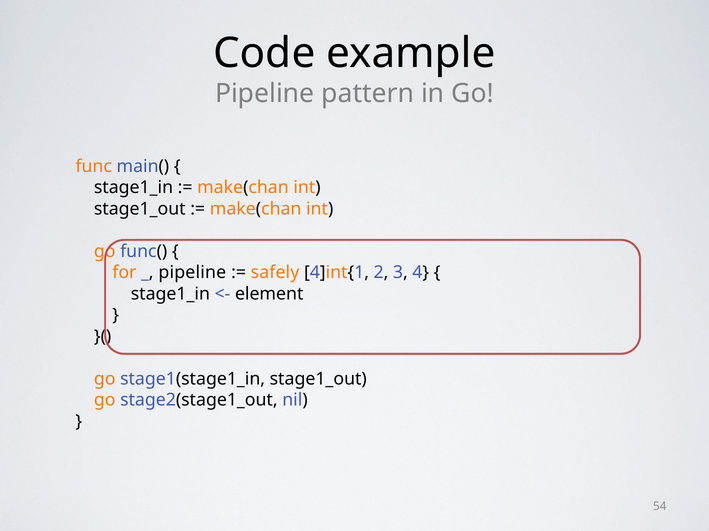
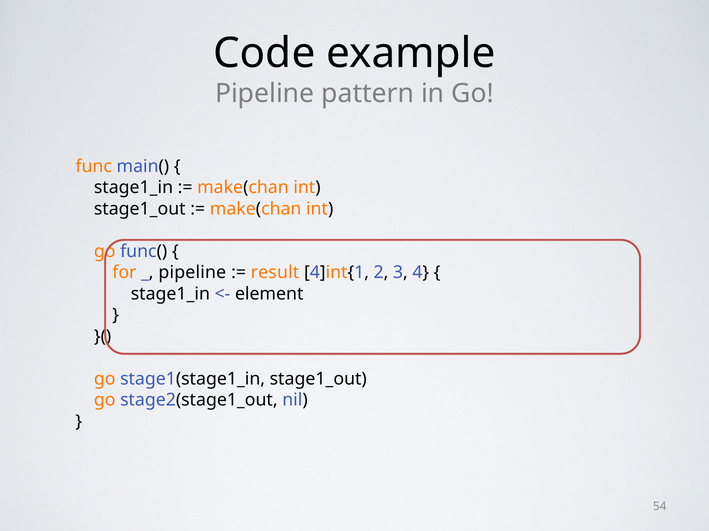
safely: safely -> result (275, 273)
